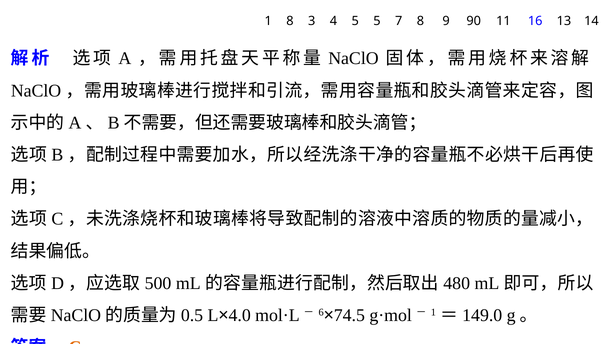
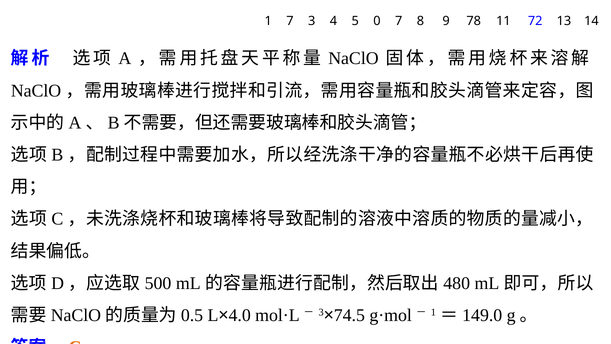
1 8: 8 -> 7 (290, 21)
5 5: 5 -> 0 (377, 21)
90: 90 -> 78 (474, 21)
16: 16 -> 72 (535, 21)
6: 6 -> 3 (321, 312)
